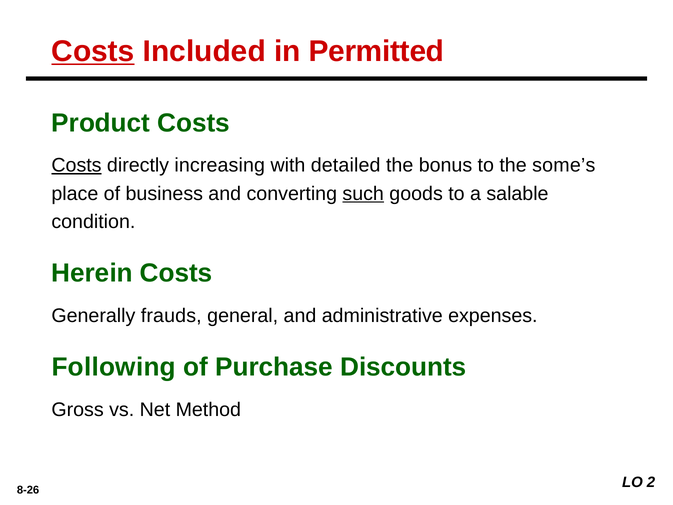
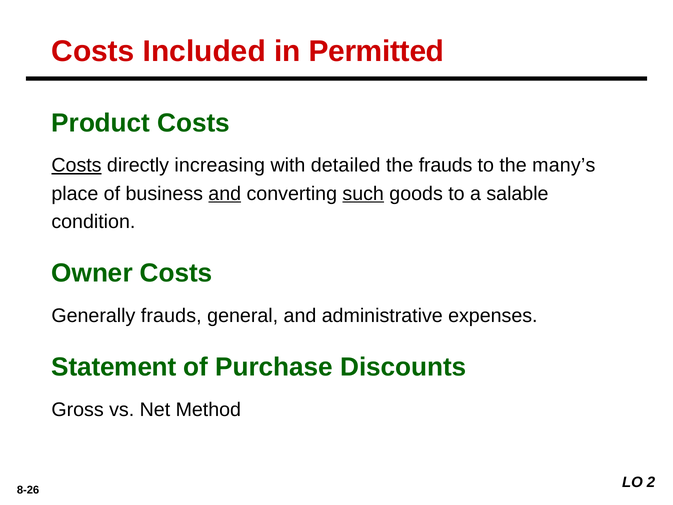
Costs underline: present -> none (93, 51)
the bonus: bonus -> frauds (446, 165)
some’s: some’s -> many’s (564, 165)
and underline: none -> present (225, 193)
Herein: Herein -> Owner (92, 273)
Following: Following -> Statement (114, 367)
